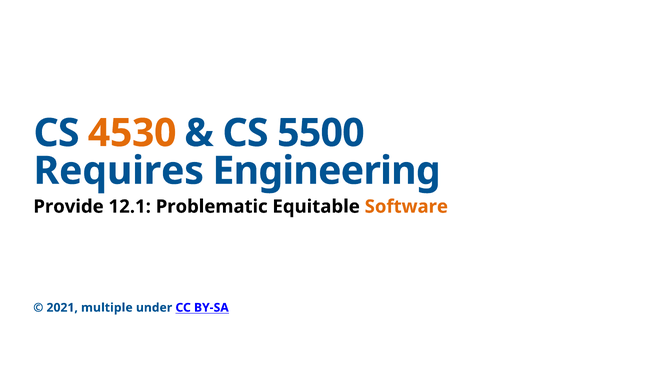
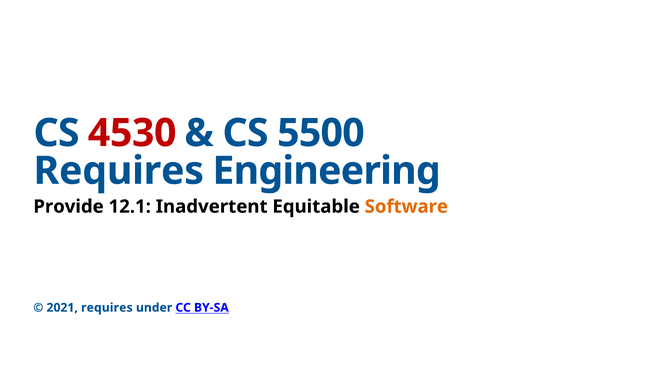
4530 colour: orange -> red (132, 133)
Problematic: Problematic -> Inadvertent (212, 206)
2021 multiple: multiple -> requires (107, 307)
